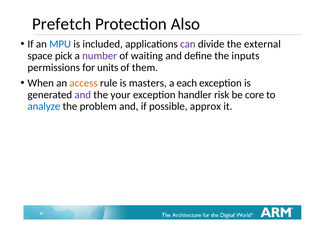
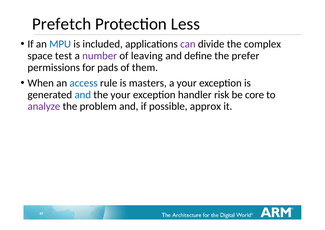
Also: Also -> Less (185, 24)
external: external -> complex (262, 44)
pick: pick -> test (64, 56)
waiting: waiting -> leaving (147, 56)
inputs: inputs -> prefer (245, 56)
units: units -> pads (108, 67)
access colour: orange -> blue (84, 83)
a each: each -> your (187, 83)
and colour: purple -> blue (83, 95)
analyze colour: blue -> purple (44, 106)
